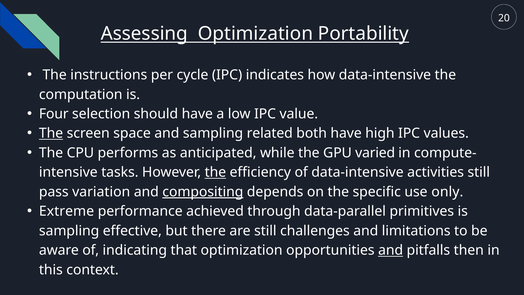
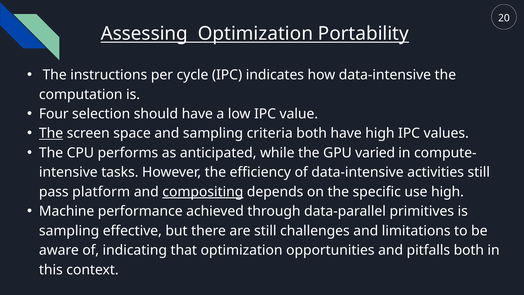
related: related -> criteria (270, 133)
the underline: present -> none (215, 172)
variation: variation -> platform (101, 192)
use only: only -> high (447, 192)
Extreme: Extreme -> Machine (67, 211)
and underline: present -> none (391, 250)
pitfalls then: then -> both (469, 250)
